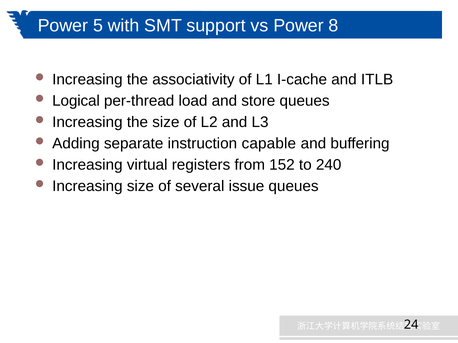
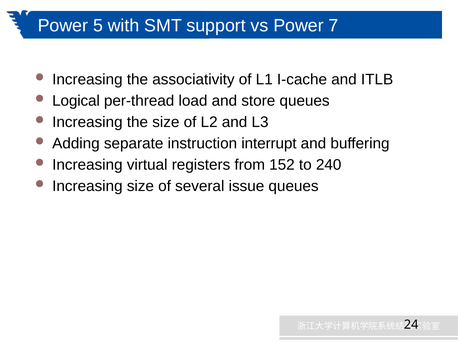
8: 8 -> 7 (334, 26)
capable: capable -> interrupt (269, 144)
